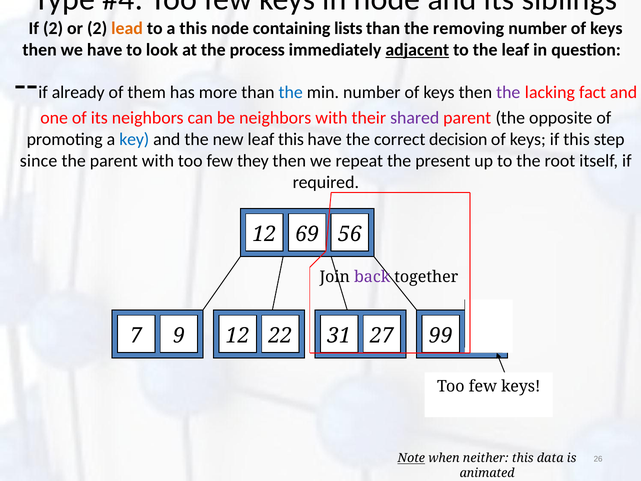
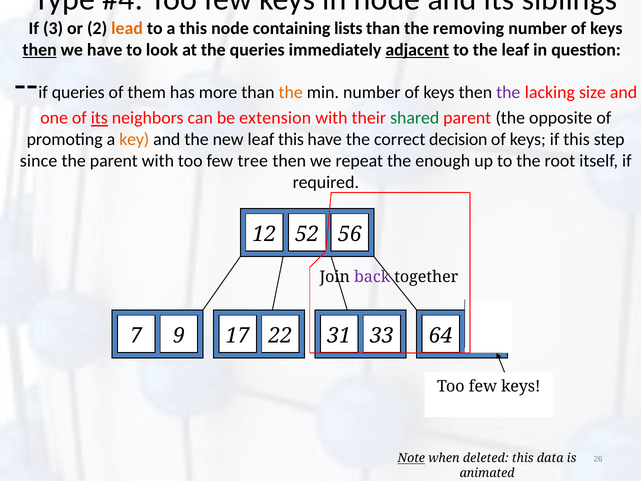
If 2: 2 -> 3 (53, 28)
then underline: none -> present (40, 50)
the process: process -> queries (257, 50)
if already: already -> queries (78, 92)
the colour: blue -> orange (291, 92)
fact: fact -> size (592, 92)
its underline: none -> present (99, 118)
be neighbors: neighbors -> extension (275, 118)
shared colour: purple -> green (415, 118)
key colour: blue -> orange (134, 139)
they: they -> tree (253, 161)
present: present -> enough (443, 161)
69: 69 -> 52 (307, 234)
9 12: 12 -> 17 (238, 335)
27: 27 -> 33 (382, 335)
99: 99 -> 64 (441, 335)
neither: neither -> deleted (486, 458)
